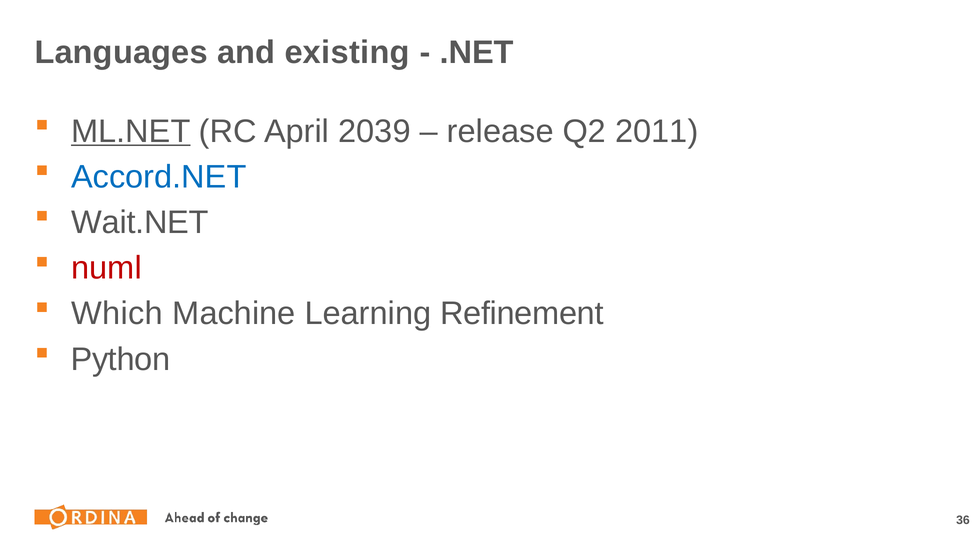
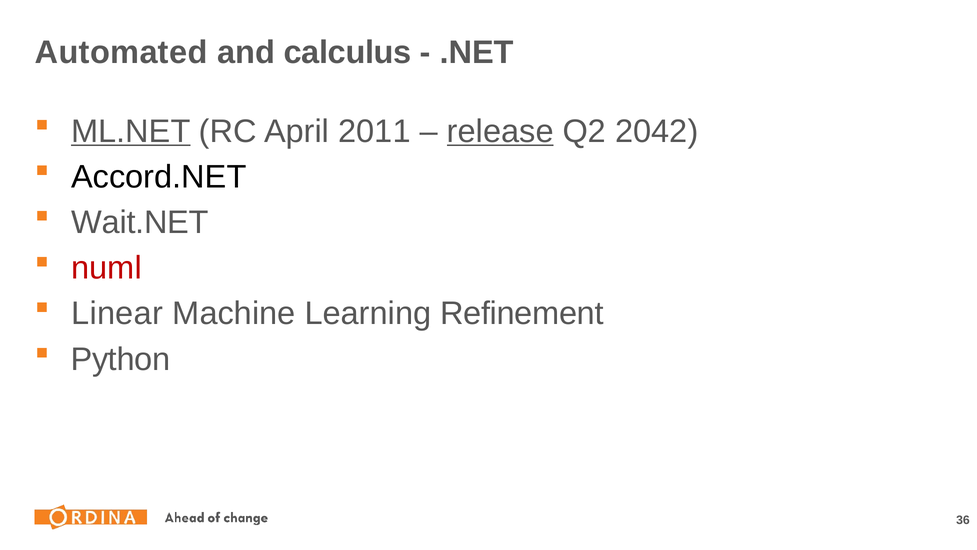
Languages: Languages -> Automated (121, 52)
existing: existing -> calculus (347, 52)
2039: 2039 -> 2011 (374, 131)
release underline: none -> present (500, 131)
2011: 2011 -> 2042 (657, 131)
Accord.NET colour: blue -> black (159, 177)
Which: Which -> Linear (117, 313)
